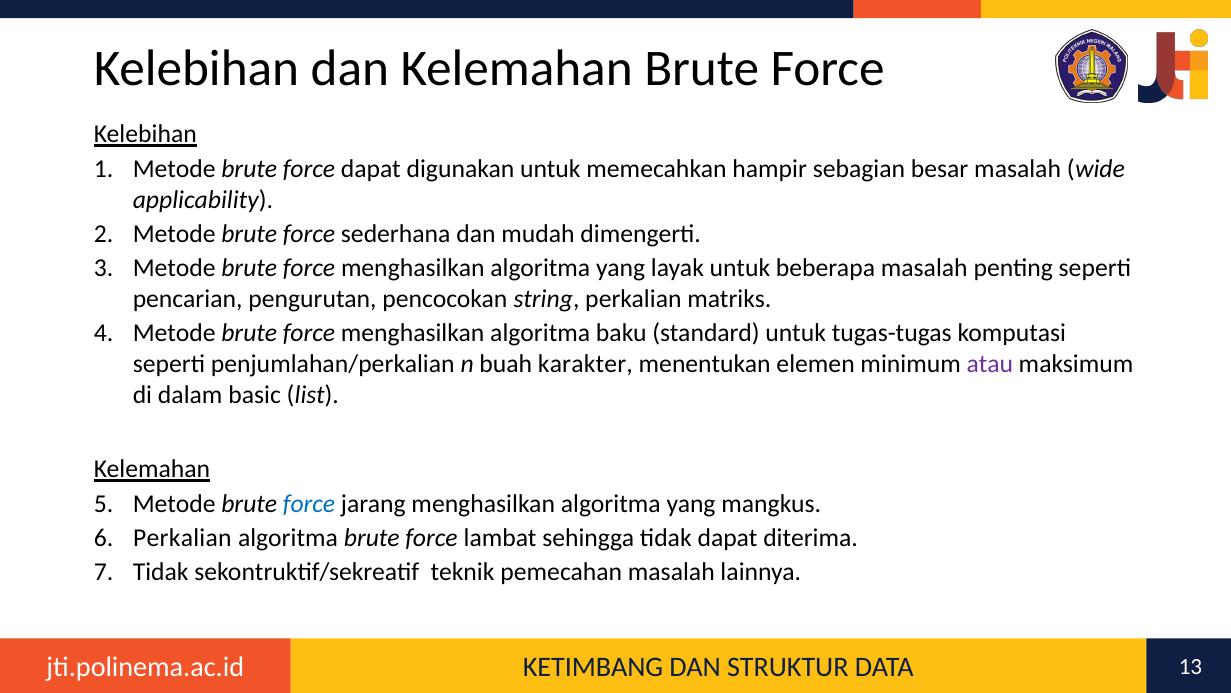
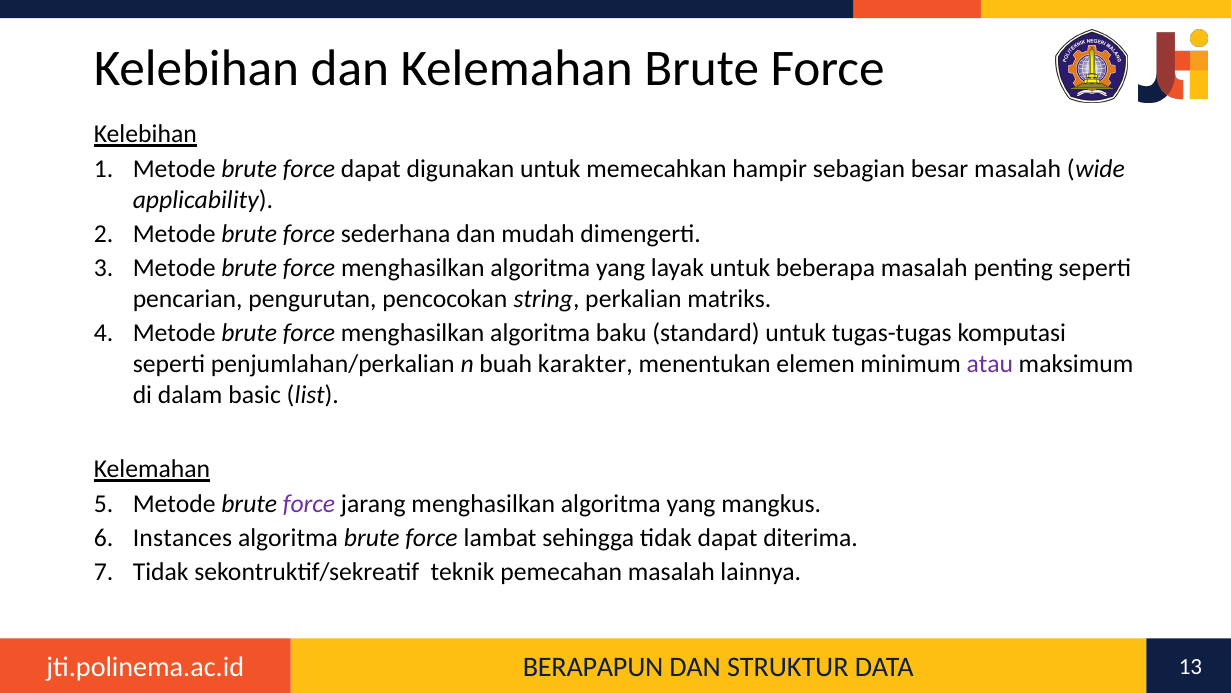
force colour: blue -> purple (309, 503)
Perkalian: Perkalian -> Instances (182, 538)
KETIMBANG: KETIMBANG -> BERAPAPUN (593, 667)
